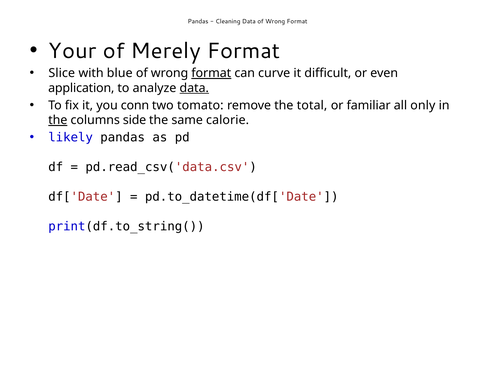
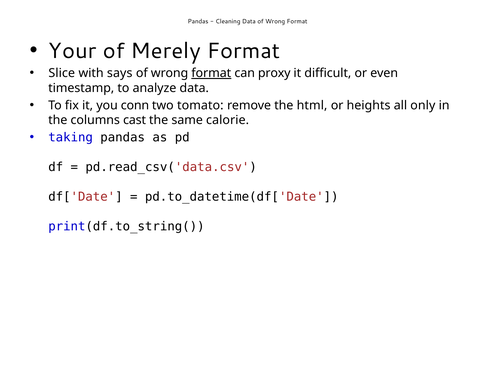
blue: blue -> says (120, 73)
curve: curve -> proxy (274, 73)
application: application -> timestamp (81, 88)
data underline: present -> none (194, 88)
total: total -> html (312, 105)
familiar: familiar -> heights (369, 105)
the underline: present -> none (58, 120)
side: side -> cast (135, 120)
likely: likely -> taking (71, 138)
